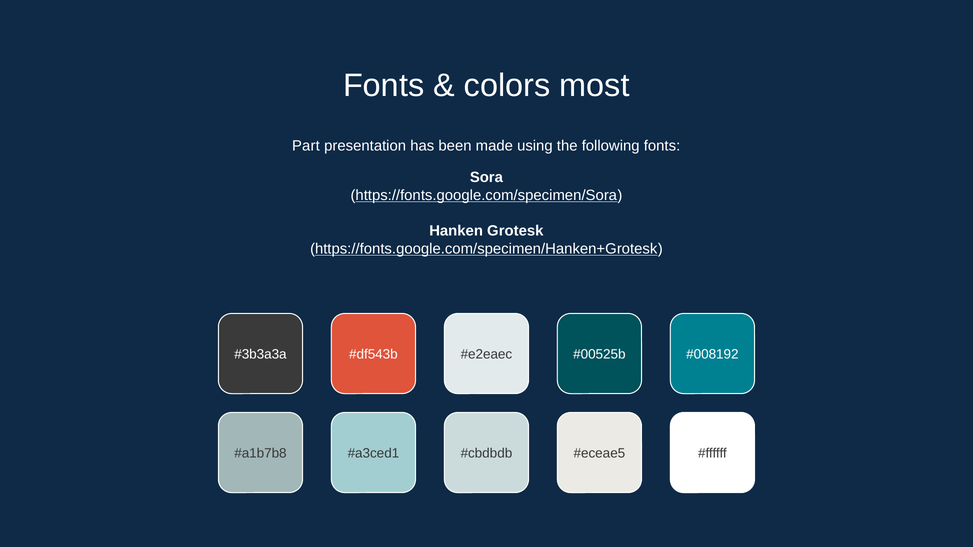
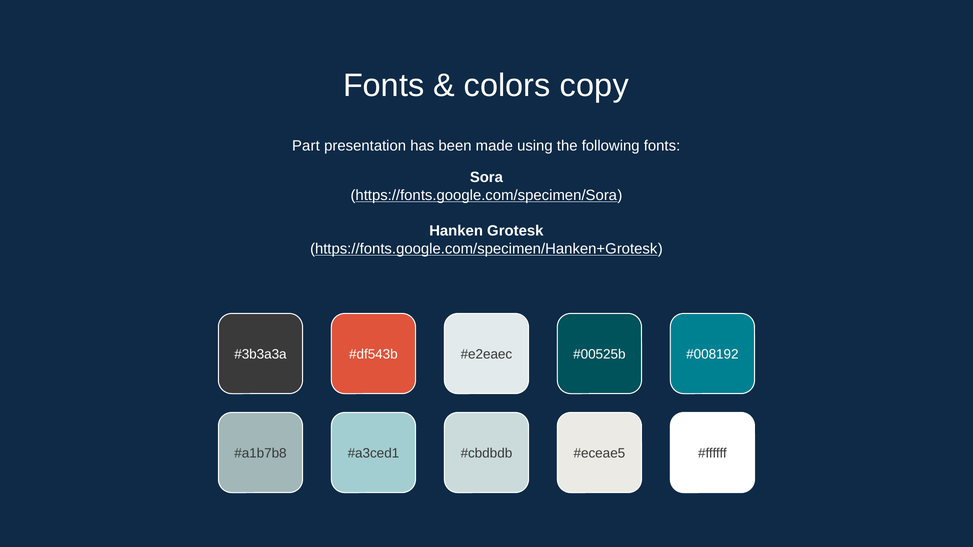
most: most -> copy (594, 86)
